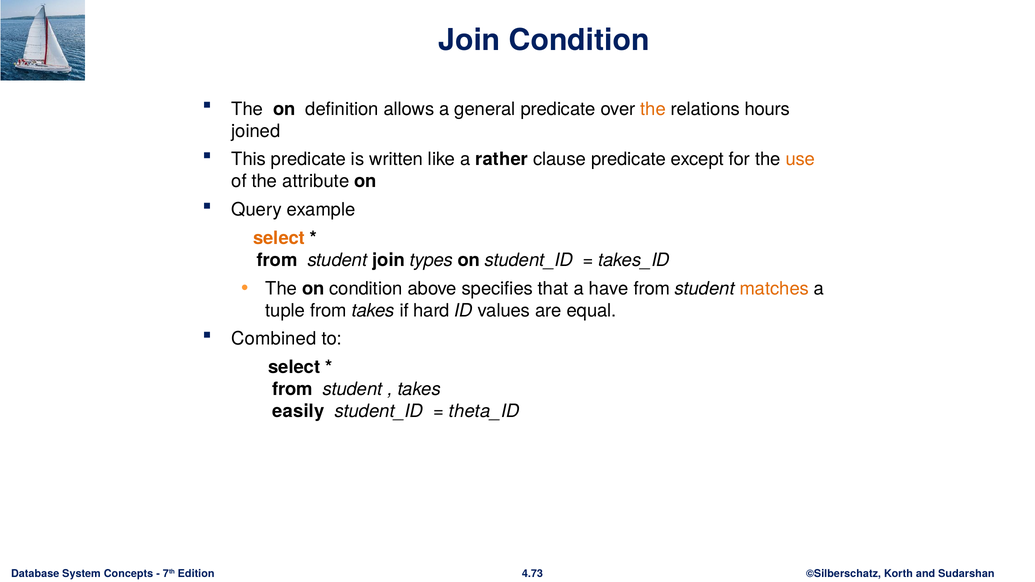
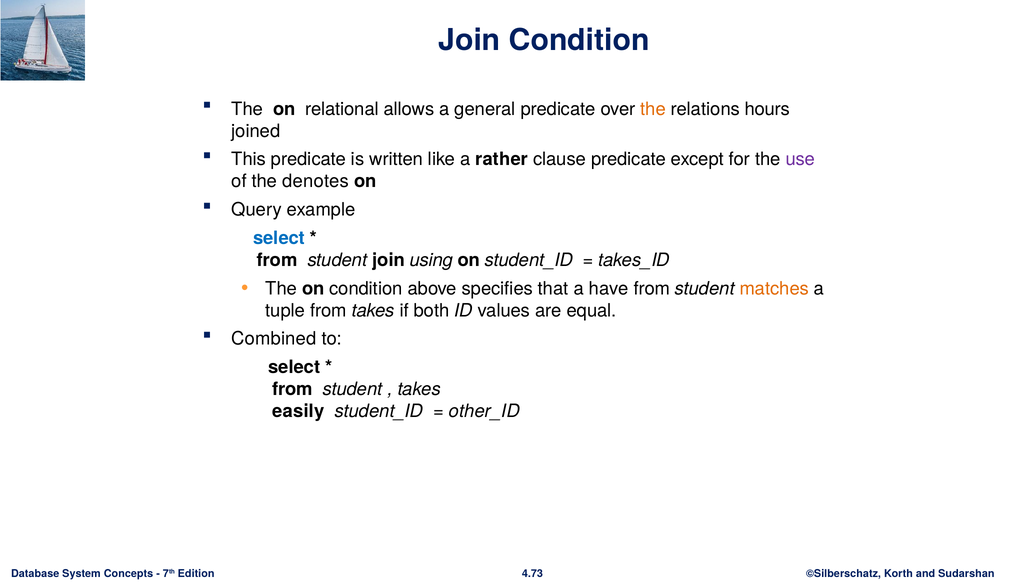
definition: definition -> relational (342, 109)
use colour: orange -> purple (800, 159)
attribute: attribute -> denotes (316, 181)
select colour: orange -> blue (279, 238)
types: types -> using (431, 260)
hard: hard -> both (432, 311)
theta_ID: theta_ID -> other_ID (484, 411)
